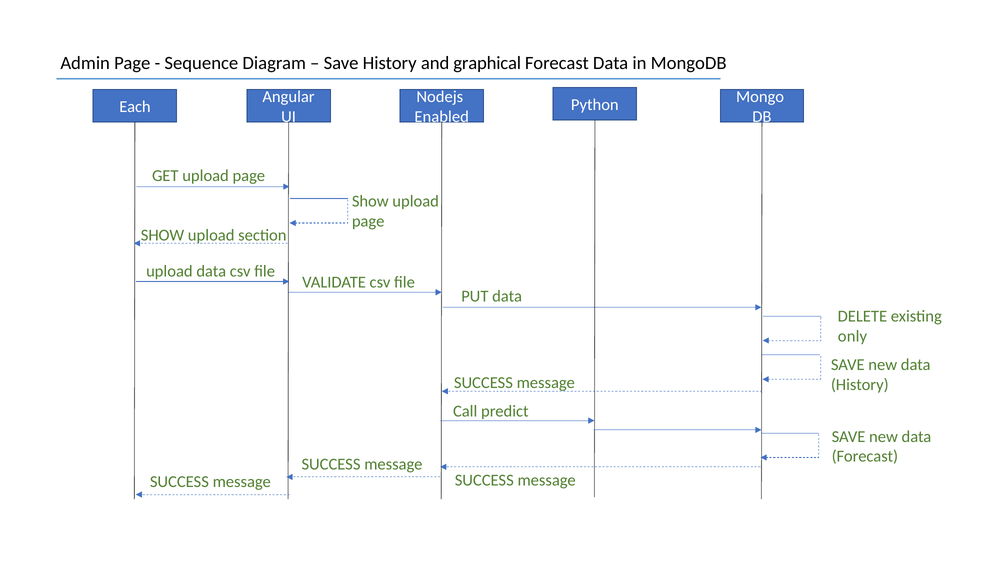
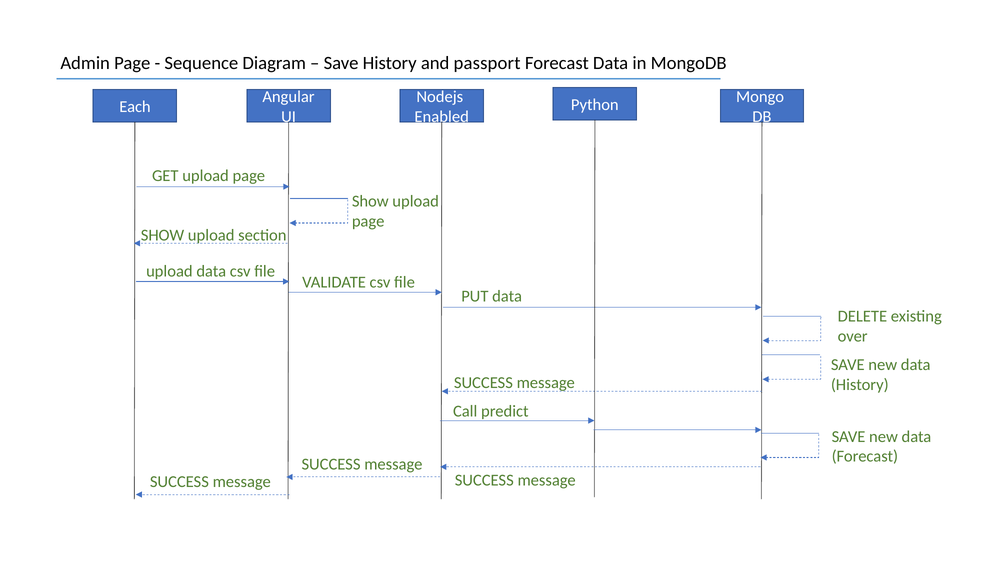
graphical: graphical -> passport (487, 63)
only: only -> over (853, 336)
